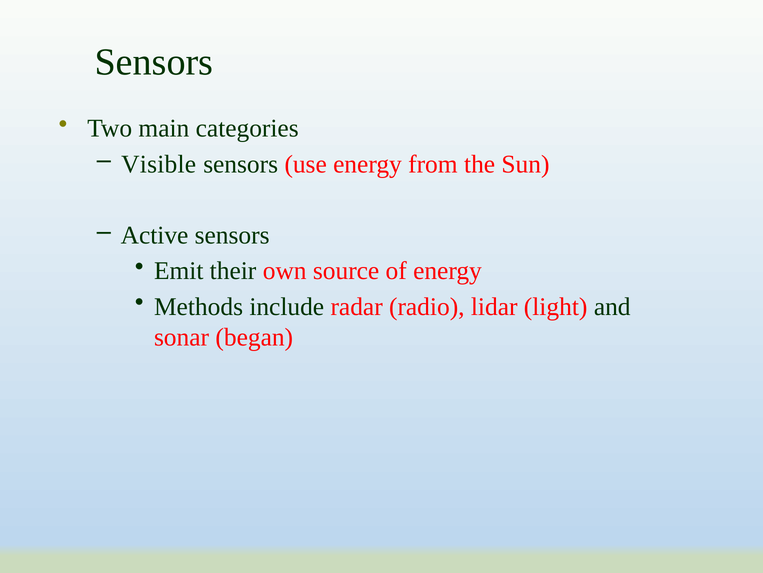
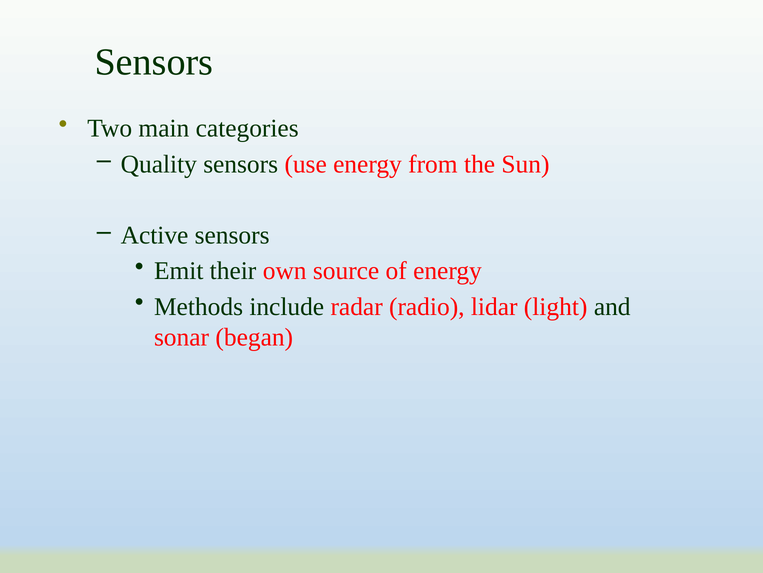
Visible: Visible -> Quality (159, 164)
